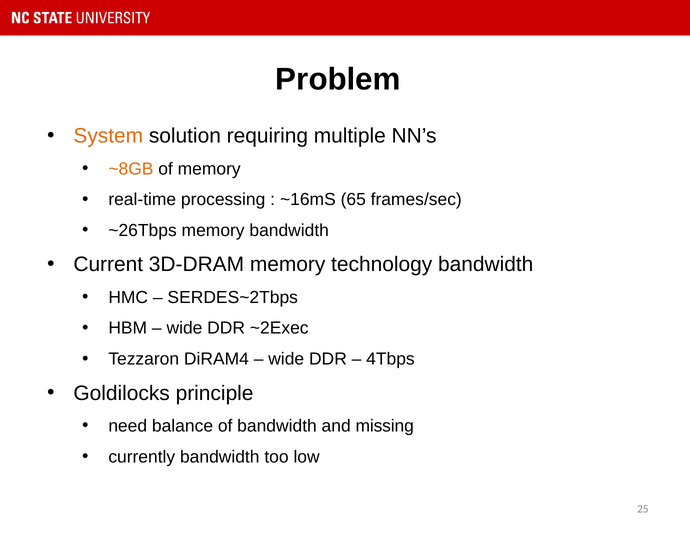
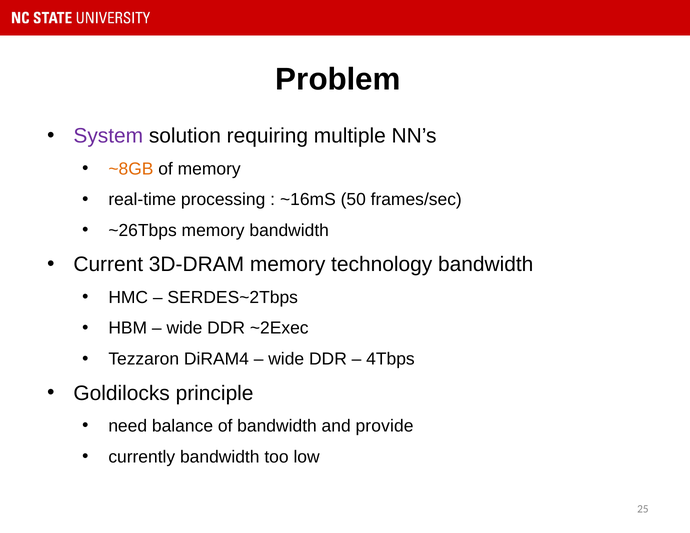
System colour: orange -> purple (108, 136)
65: 65 -> 50 (353, 200)
missing: missing -> provide (385, 426)
